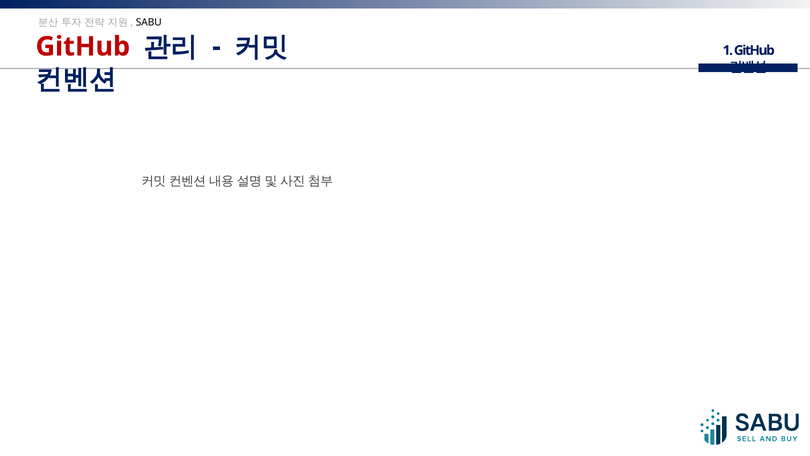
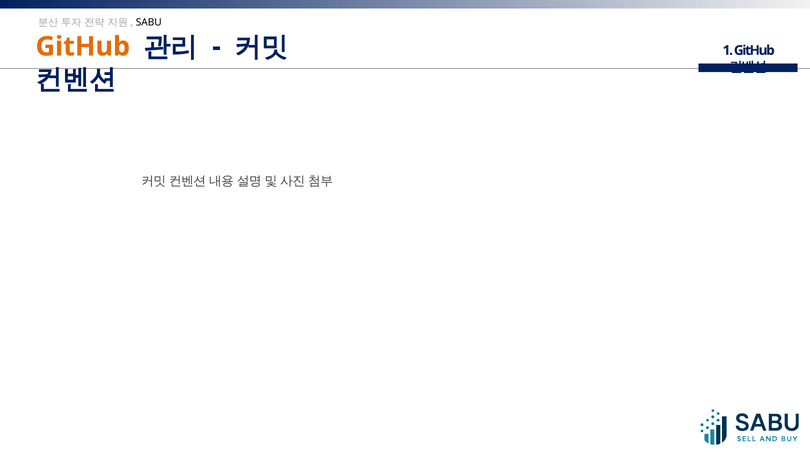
GitHub colour: red -> orange (83, 47)
